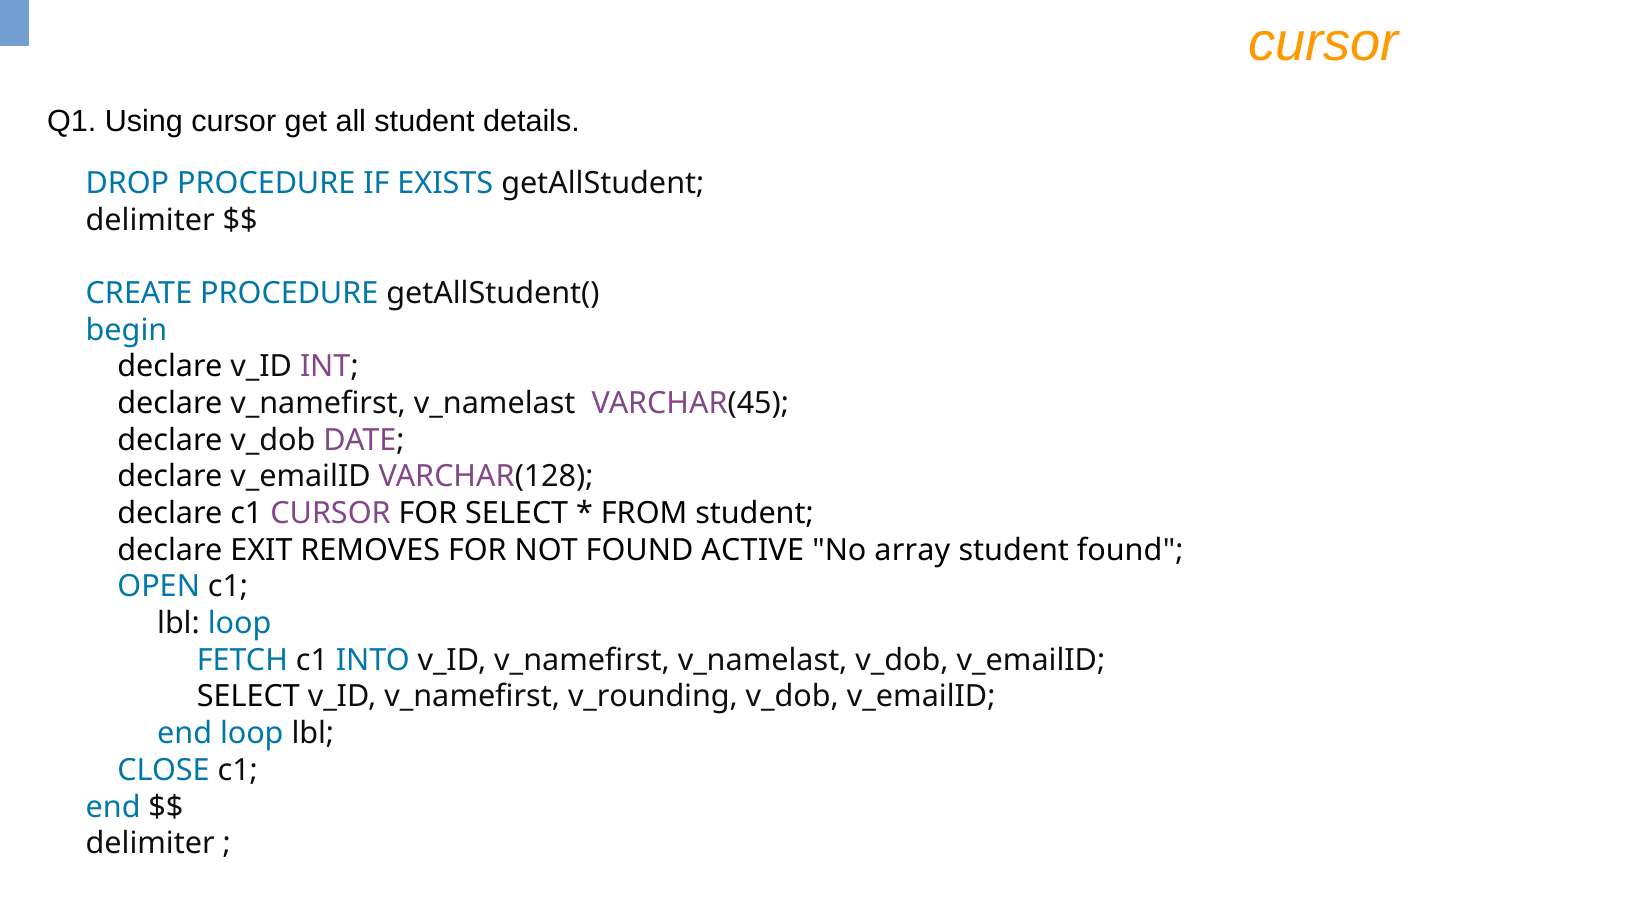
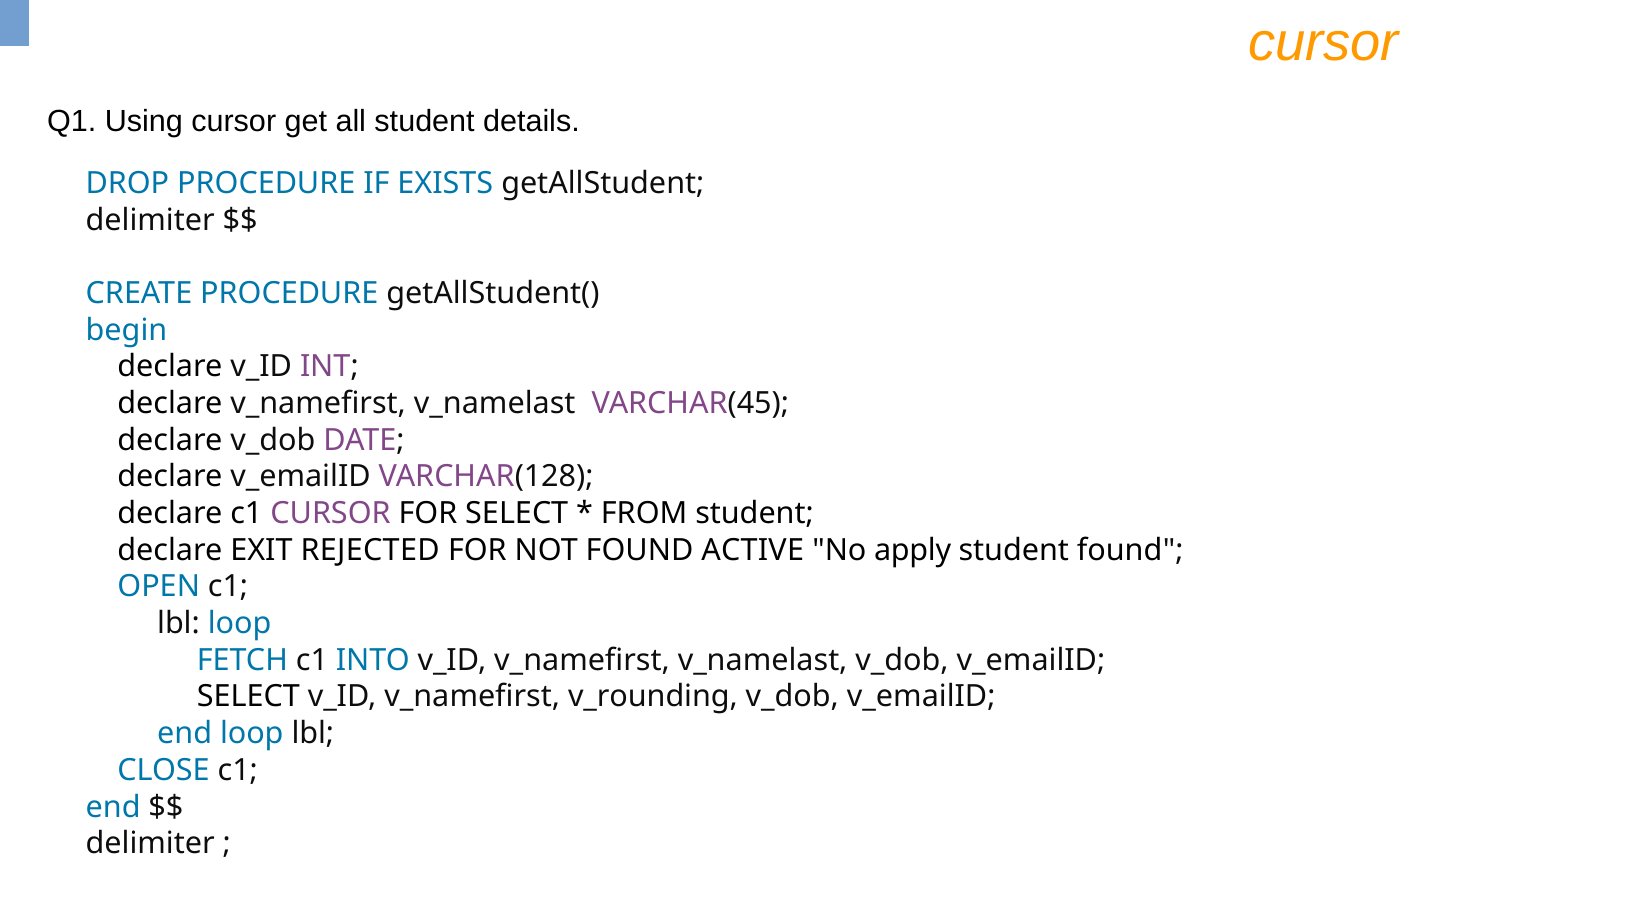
REMOVES: REMOVES -> REJECTED (370, 550)
array: array -> apply (913, 550)
